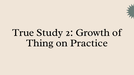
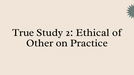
Growth: Growth -> Ethical (93, 33)
Thing: Thing -> Other (40, 43)
